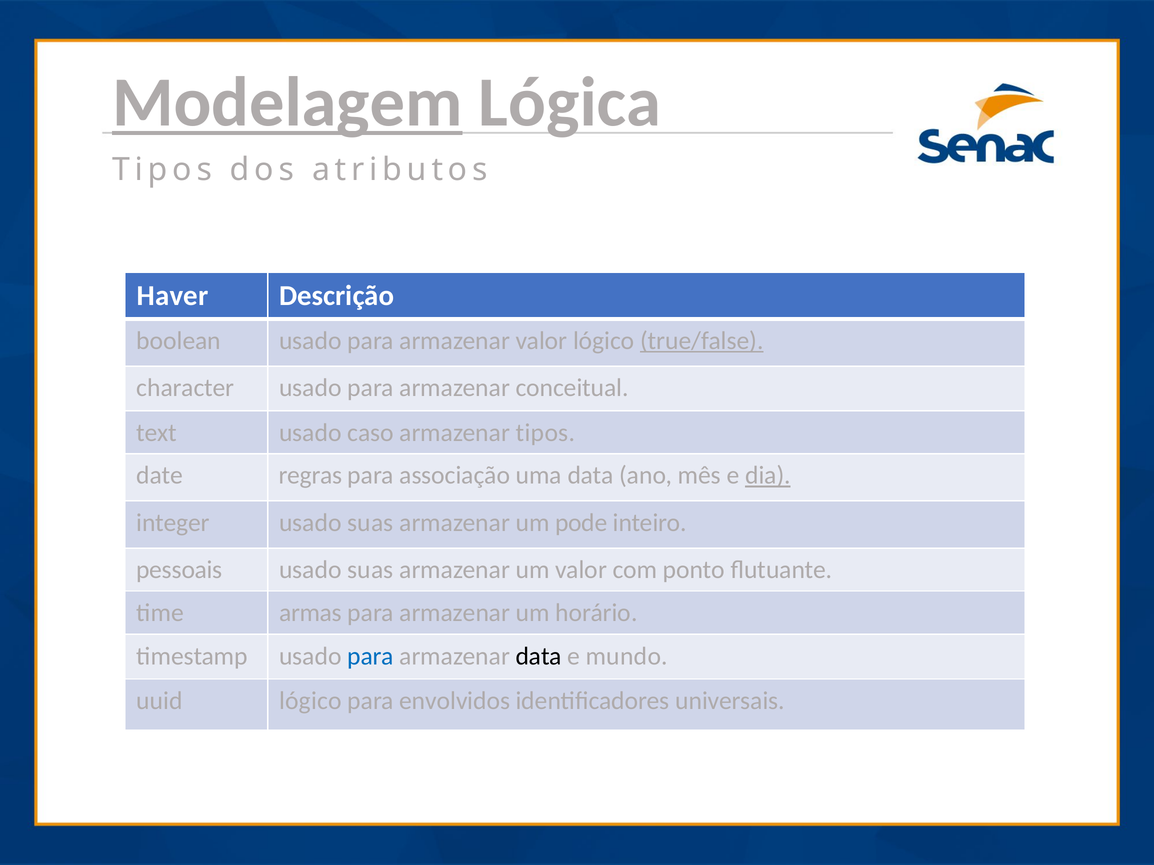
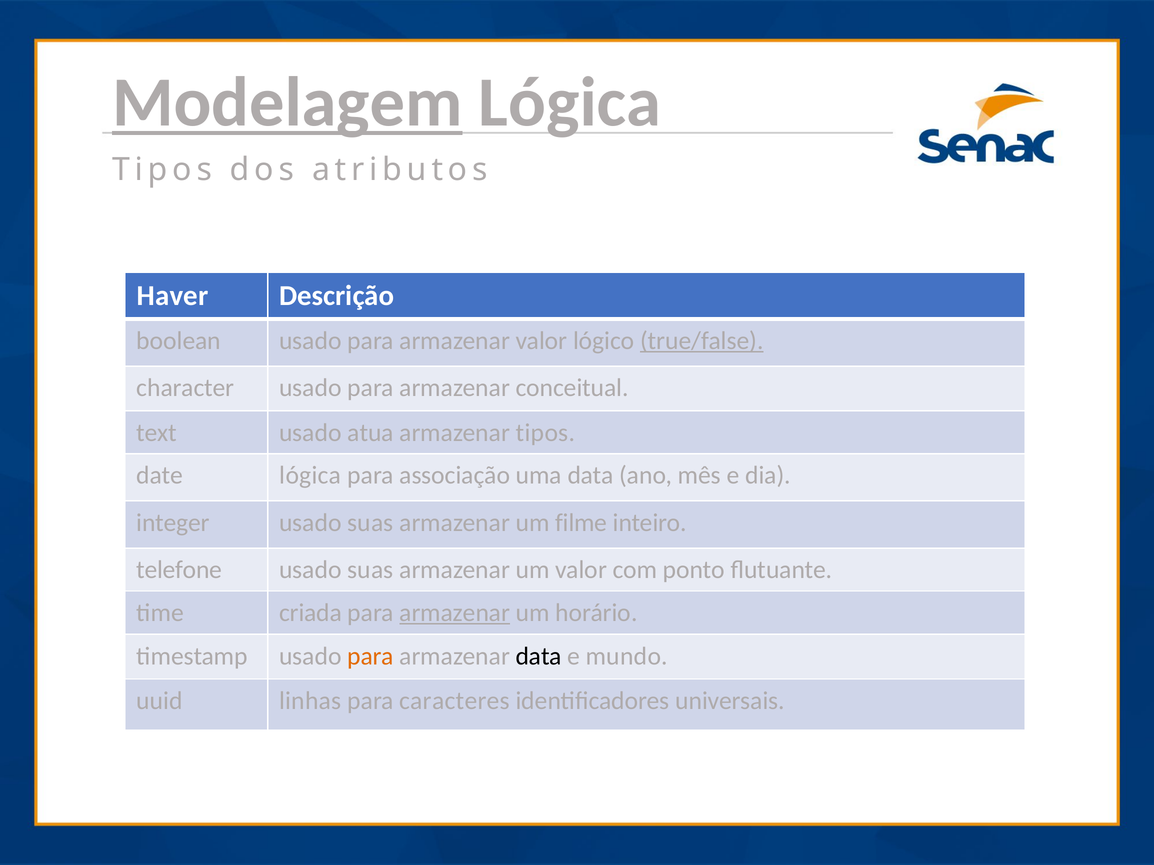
caso: caso -> atua (370, 433)
date regras: regras -> lógica (310, 476)
dia underline: present -> none (768, 476)
pode: pode -> filme (581, 523)
pessoais: pessoais -> telefone (179, 570)
armas: armas -> criada (311, 613)
armazenar underline: none -> present (455, 613)
para colour: blue -> orange (371, 657)
uuid lógico: lógico -> linhas (310, 701)
envolvidos: envolvidos -> caracteres (455, 701)
